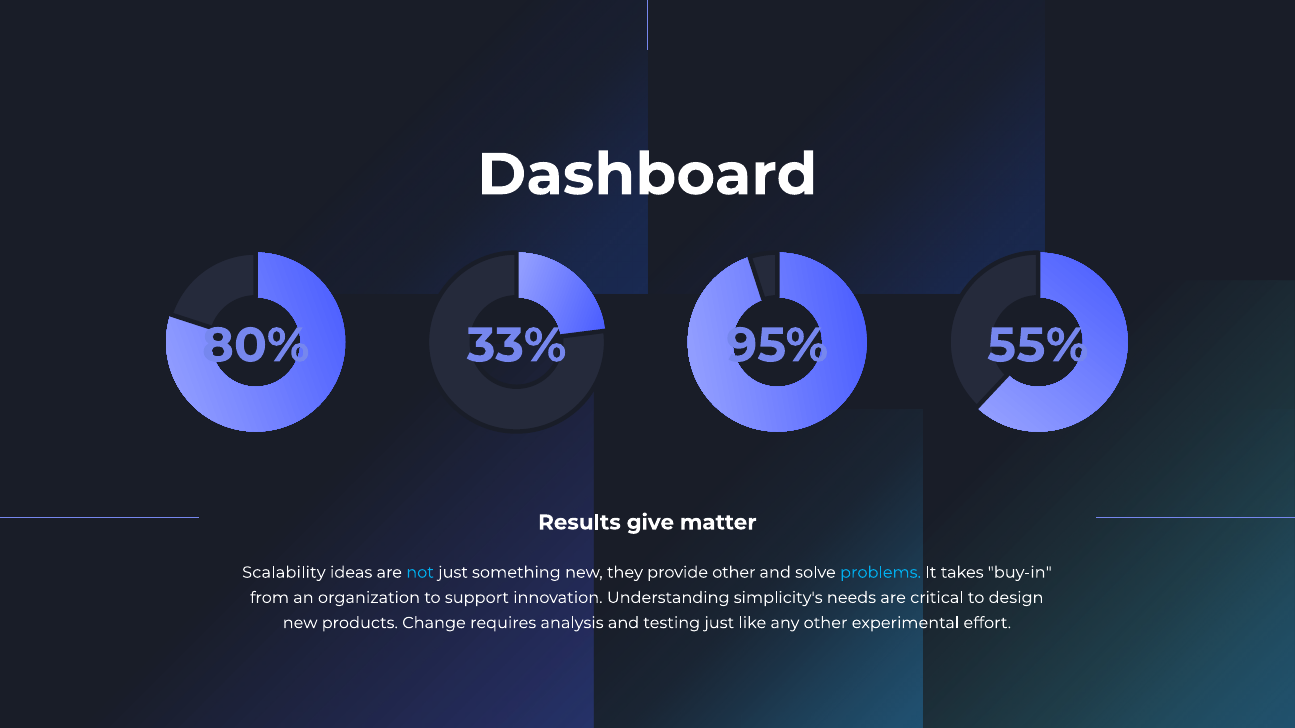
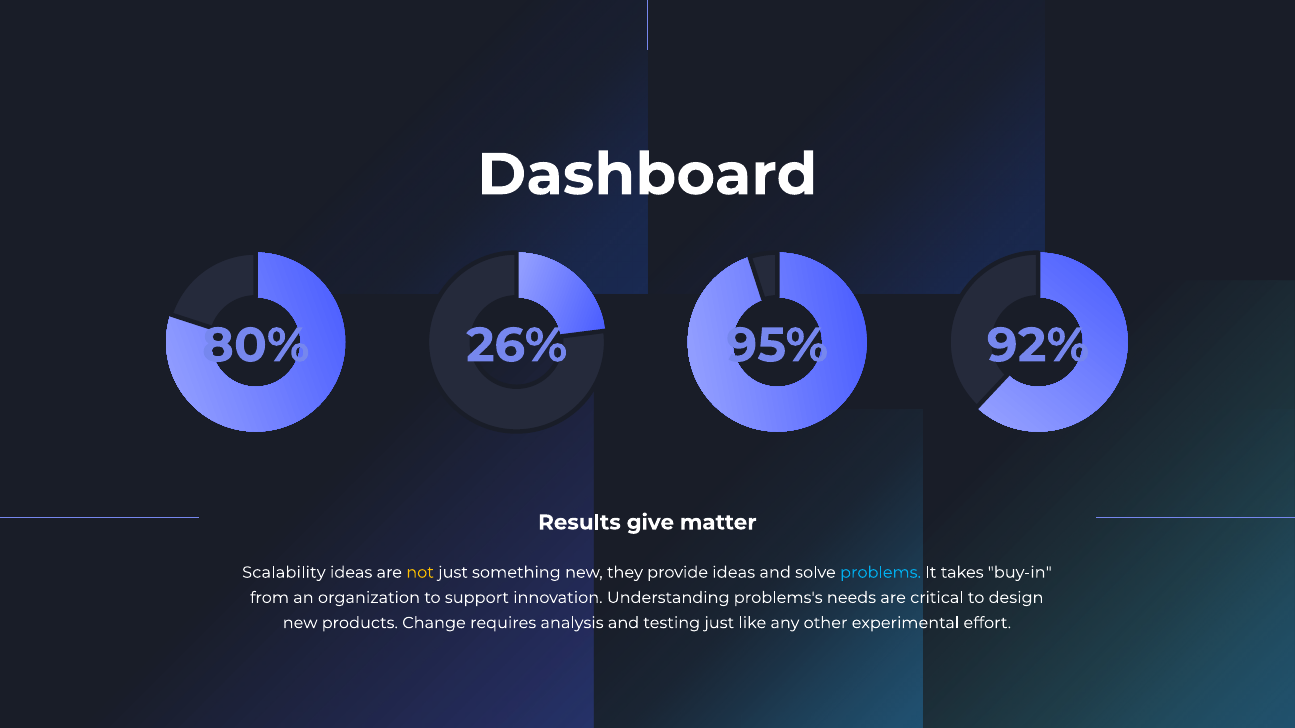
33%: 33% -> 26% (517, 346)
55%: 55% -> 92% (1038, 346)
not colour: light blue -> yellow (420, 573)
provide other: other -> ideas (734, 573)
simplicity's: simplicity's -> problems's (778, 598)
